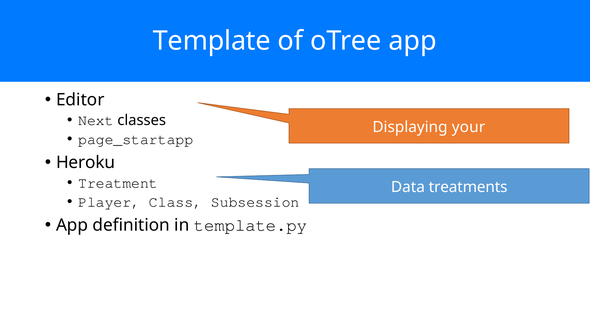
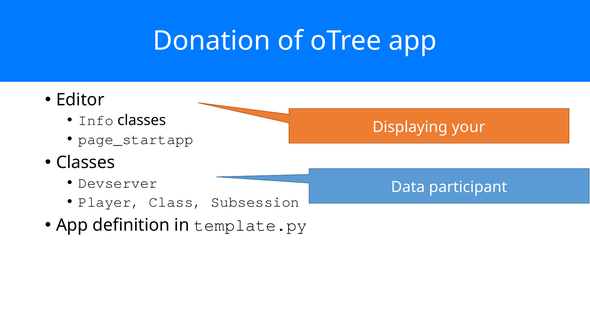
Template: Template -> Donation (212, 41)
Next: Next -> Info (96, 120)
Heroku: Heroku -> Classes (86, 162)
Treatment: Treatment -> Devserver (118, 183)
treatments: treatments -> participant (468, 187)
